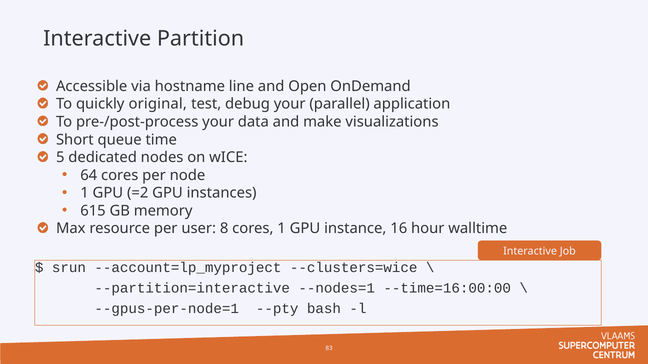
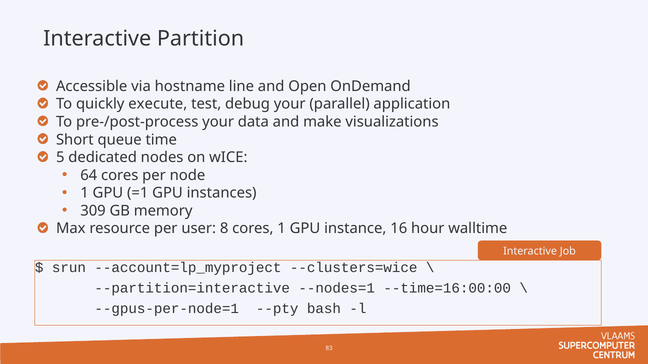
original: original -> execute (158, 104)
=2: =2 -> =1 (138, 193)
615: 615 -> 309 (93, 211)
